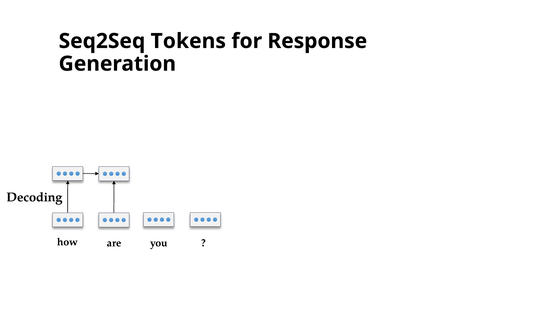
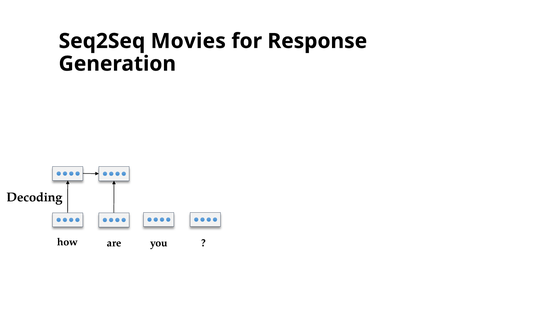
Tokens: Tokens -> Movies (188, 41)
